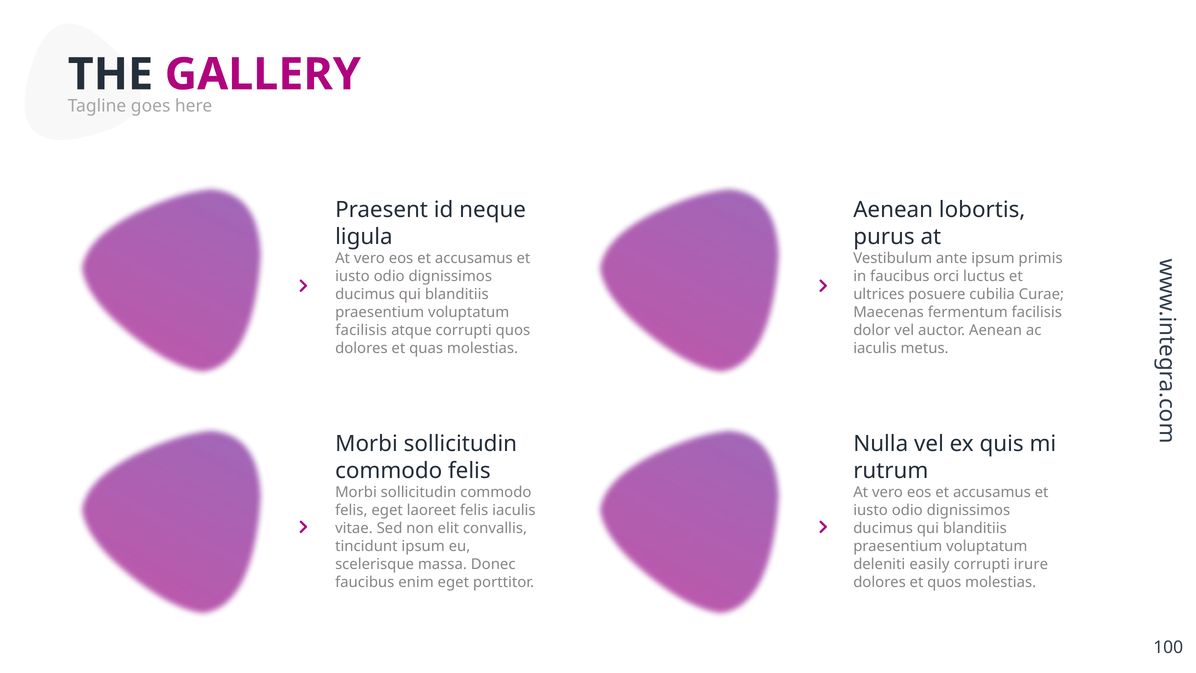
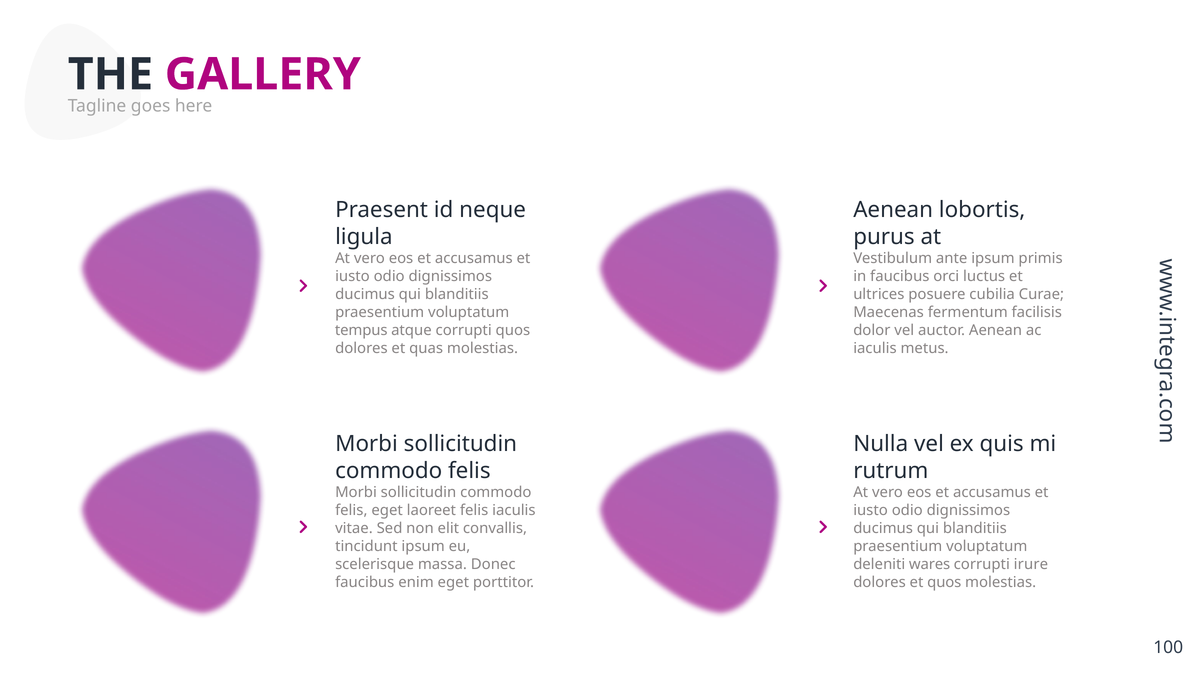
facilisis: facilisis -> tempus (361, 330)
easily: easily -> wares (930, 564)
